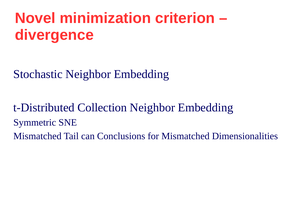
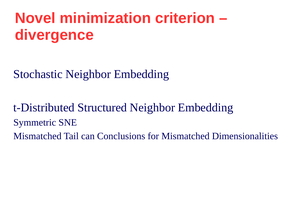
Collection: Collection -> Structured (102, 108)
